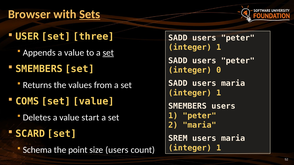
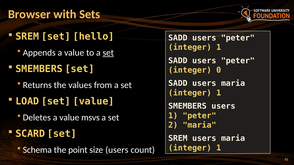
Sets underline: present -> none (90, 14)
USER: USER -> SREM (27, 37)
three: three -> hello (94, 37)
COMS: COMS -> LOAD (27, 102)
start: start -> msvs (90, 118)
